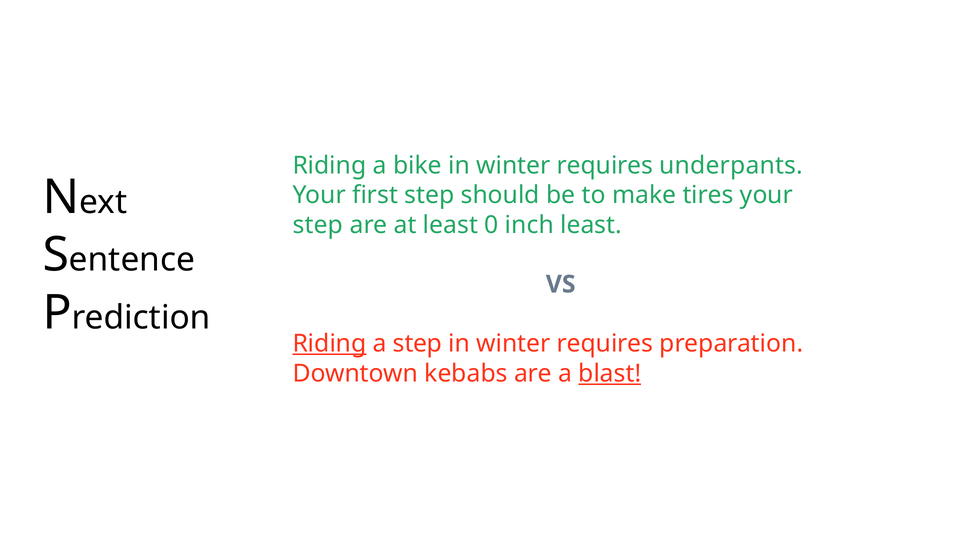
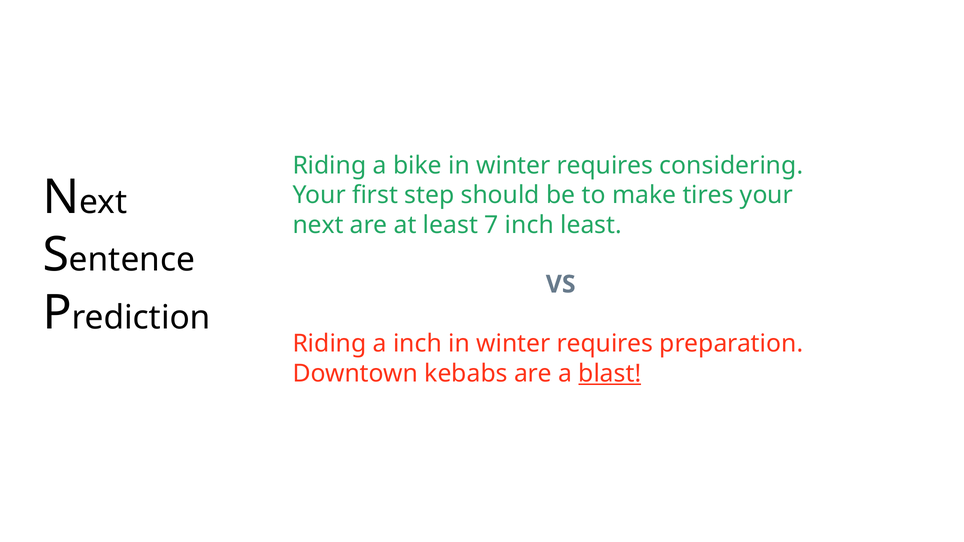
underpants: underpants -> considering (731, 166)
step: step -> next (318, 225)
0: 0 -> 7 (491, 225)
Riding underline: present -> none (329, 344)
a step: step -> inch (417, 344)
